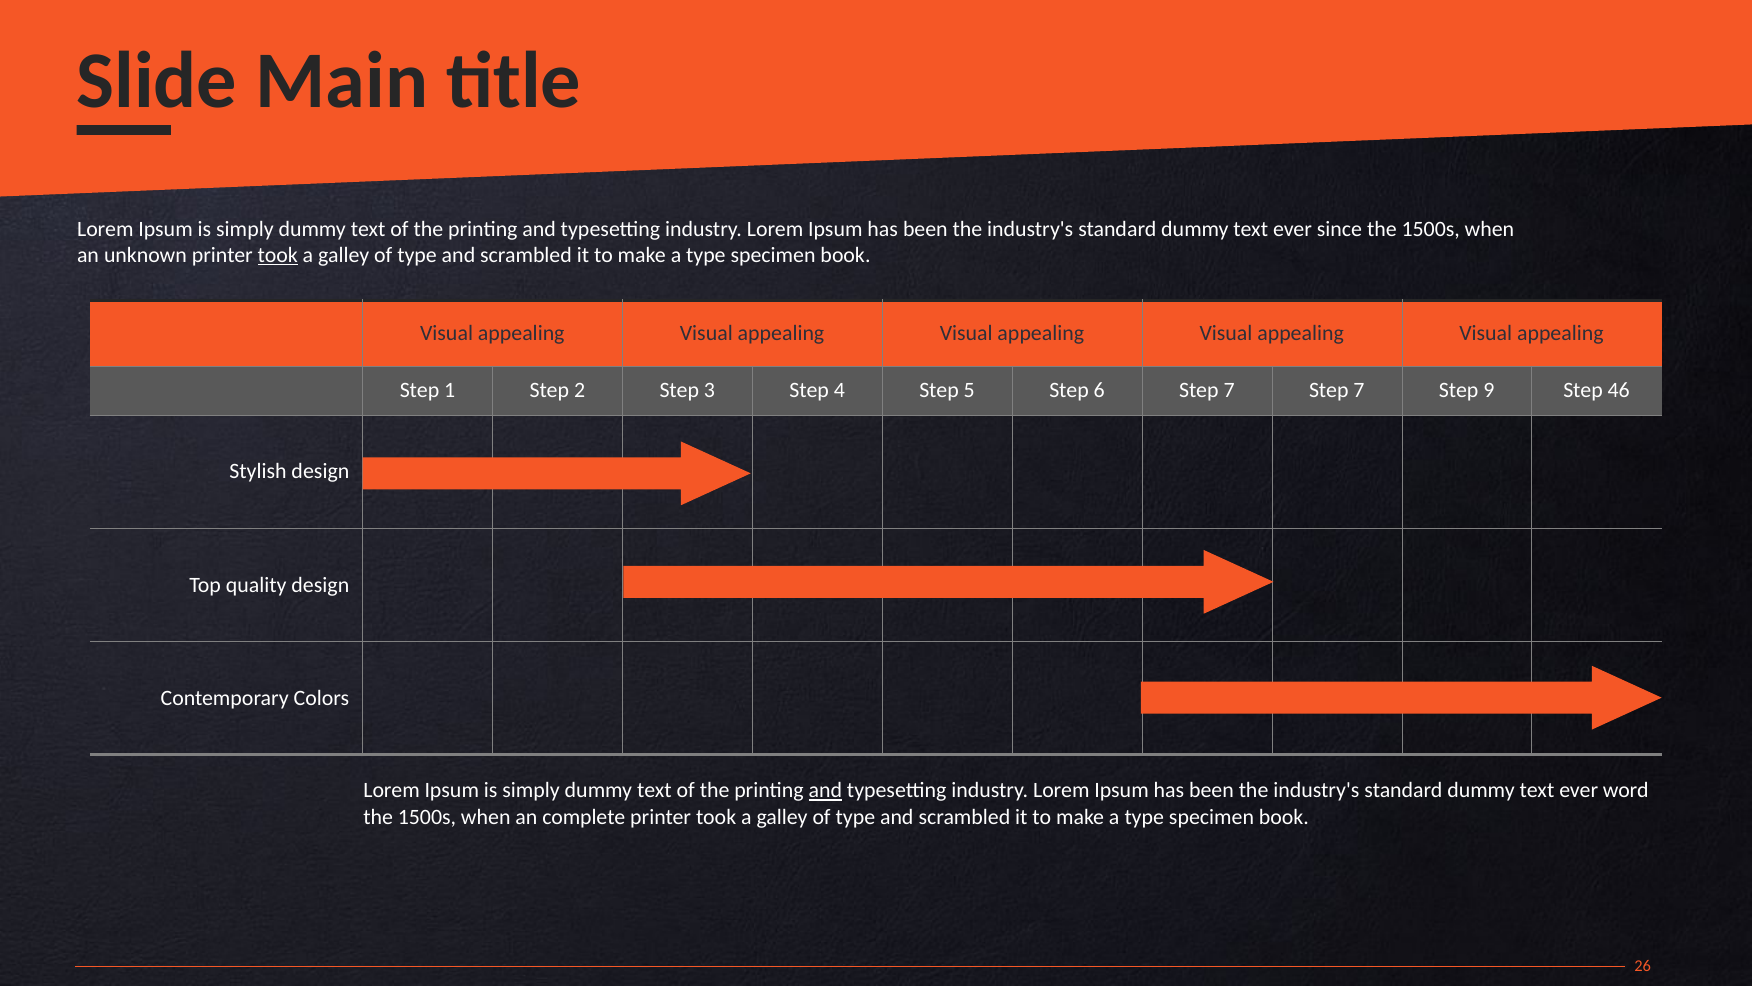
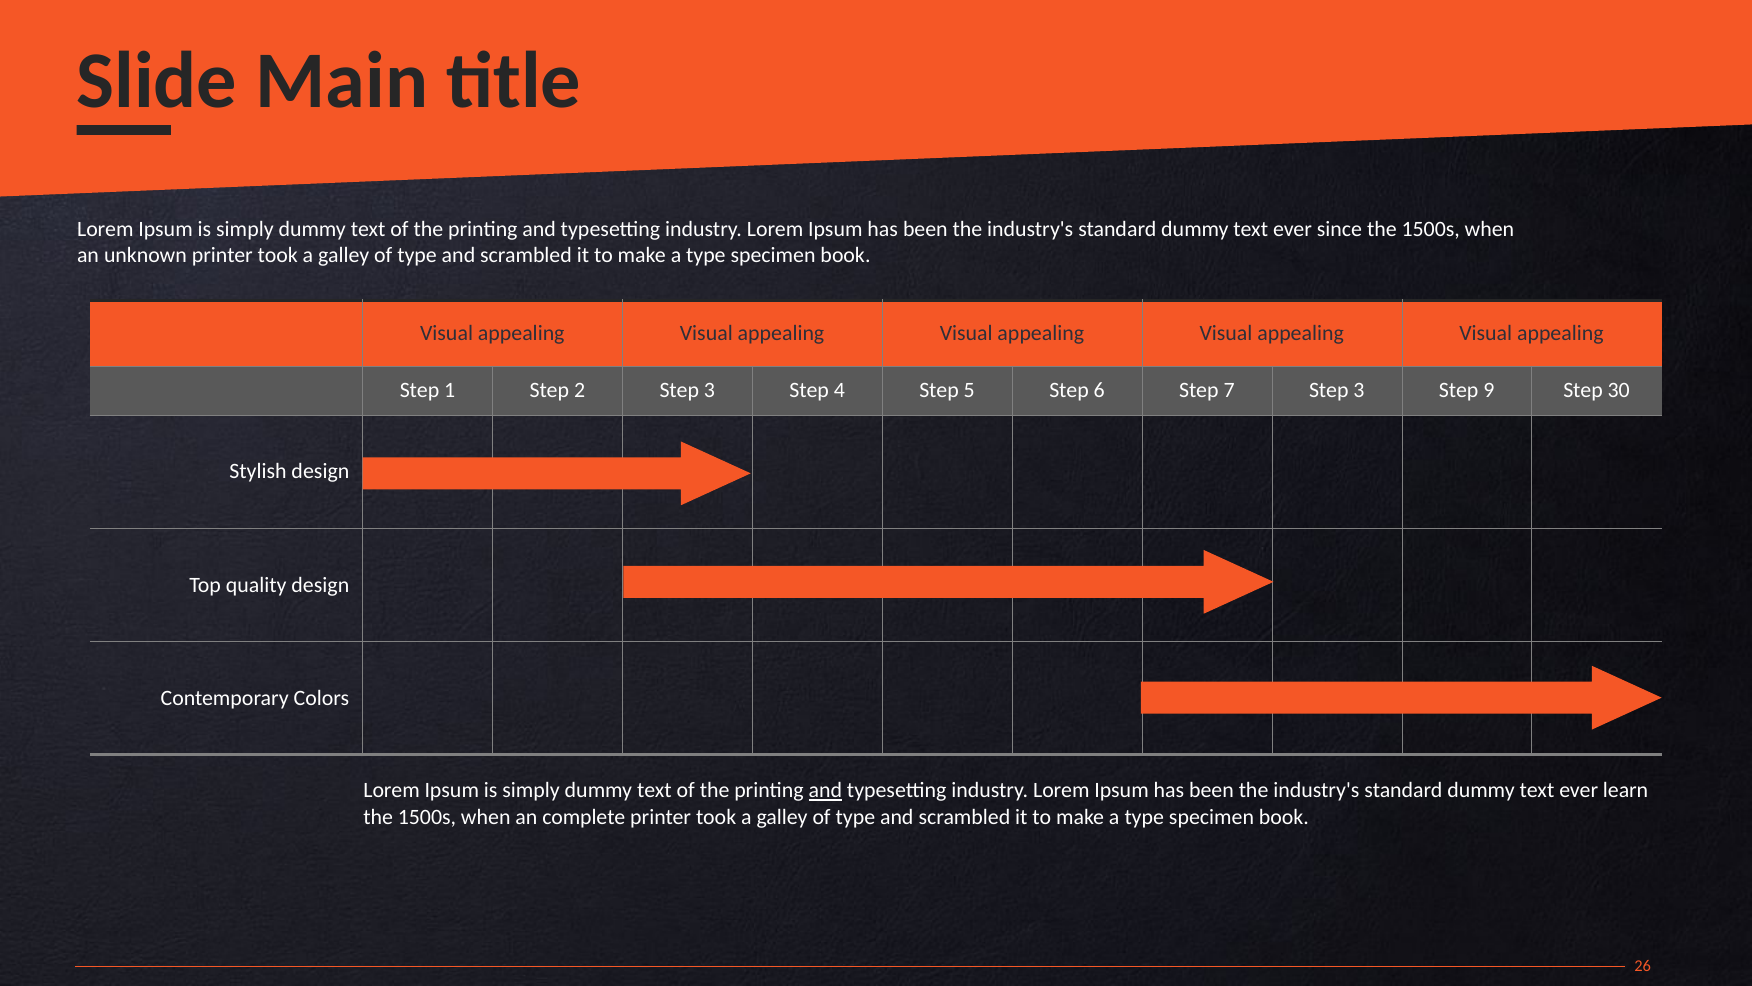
took underline: present -> none (278, 255)
7 Step 7: 7 -> 3 (1359, 390)
46: 46 -> 30 (1619, 390)
word: word -> learn (1626, 790)
